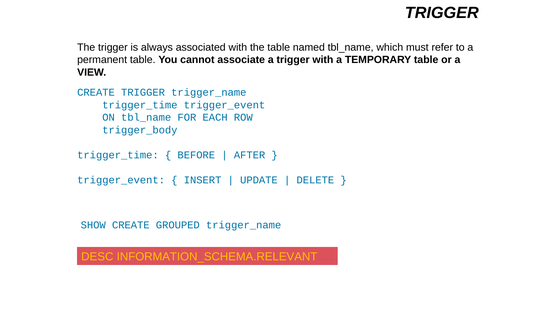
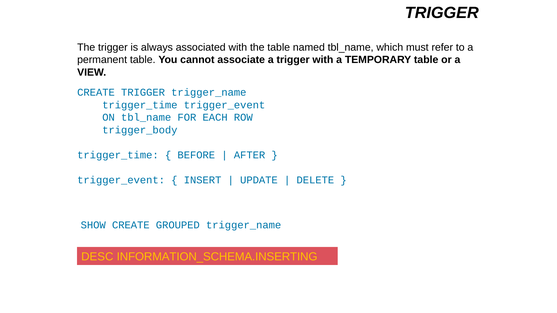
INFORMATION_SCHEMA.RELEVANT: INFORMATION_SCHEMA.RELEVANT -> INFORMATION_SCHEMA.INSERTING (217, 257)
